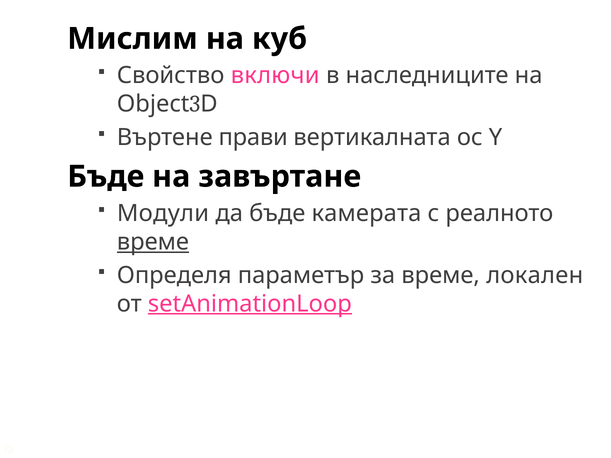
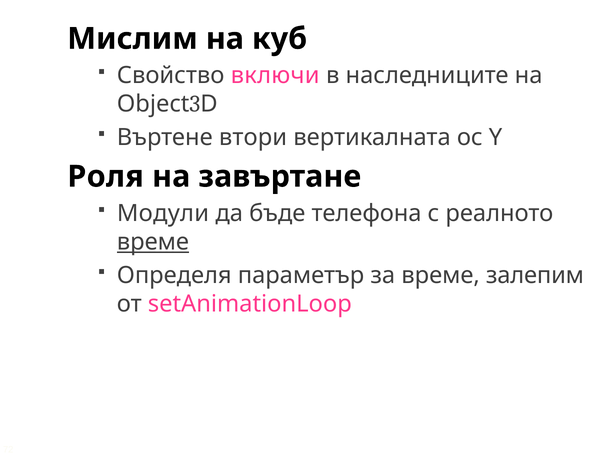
прави: прави -> втори (253, 137)
Бъде: Бъде -> Роля (106, 177)
камерата: камерата -> телефона (367, 214)
локален: локален -> залепим (535, 275)
setAnimationLoop underline: present -> none (250, 304)
